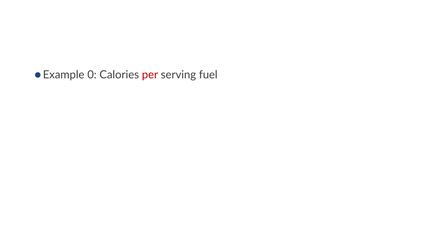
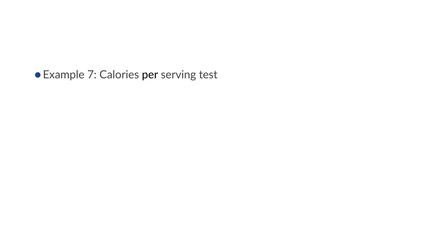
0: 0 -> 7 (92, 75)
per colour: red -> black (150, 75)
fuel: fuel -> test (208, 75)
